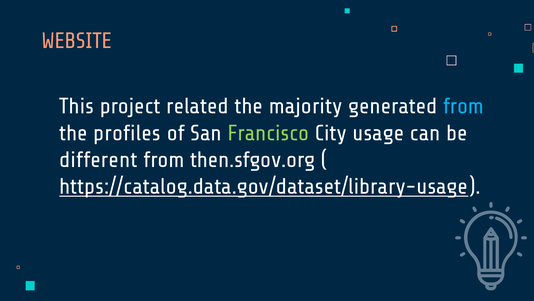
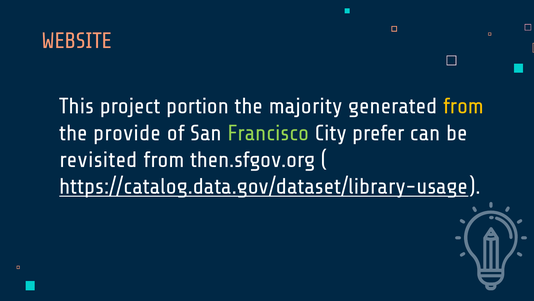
related: related -> portion (198, 106)
from colour: light blue -> yellow (464, 106)
profiles: profiles -> provide (127, 133)
usage: usage -> prefer (378, 133)
different: different -> revisited (98, 159)
